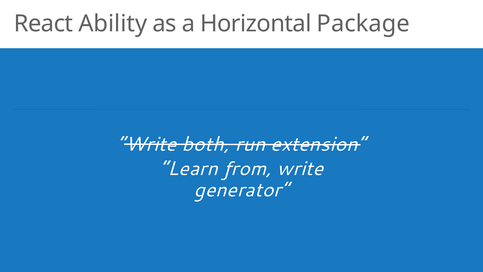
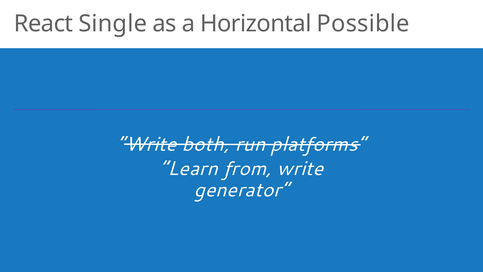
Ability: Ability -> Single (113, 24)
Package: Package -> Possible (363, 24)
extension: extension -> platforms (318, 144)
